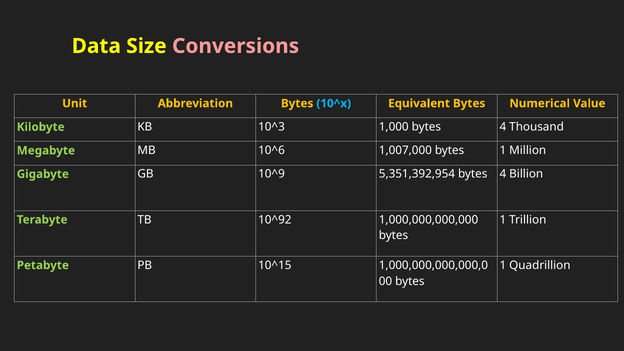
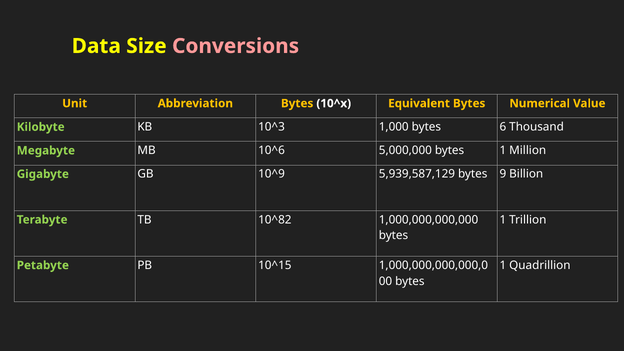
10^x colour: light blue -> white (334, 103)
1,000 bytes 4: 4 -> 6 (503, 127)
1,007,000: 1,007,000 -> 5,000,000 (405, 151)
5,351,392,954: 5,351,392,954 -> 5,939,587,129 (417, 174)
4: 4 -> 9 (503, 174)
10^92: 10^92 -> 10^82 (275, 220)
